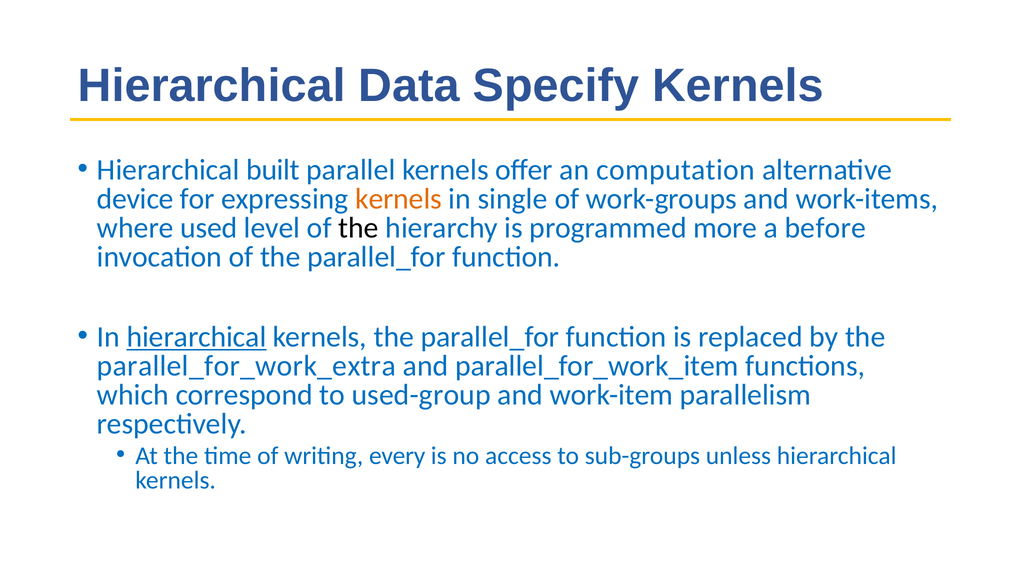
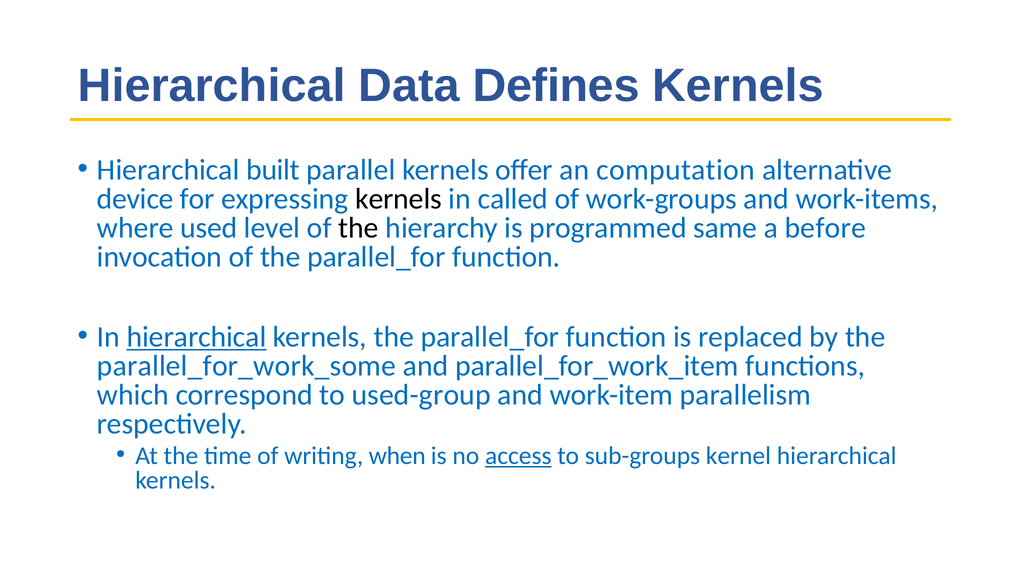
Specify: Specify -> Defines (556, 86)
kernels colour: orange -> black (399, 199)
single: single -> called (513, 199)
more: more -> same (725, 228)
parallel_for_work_extra: parallel_for_work_extra -> parallel_for_work_some (247, 366)
every: every -> when (397, 456)
access underline: none -> present (518, 456)
unless: unless -> kernel (738, 456)
